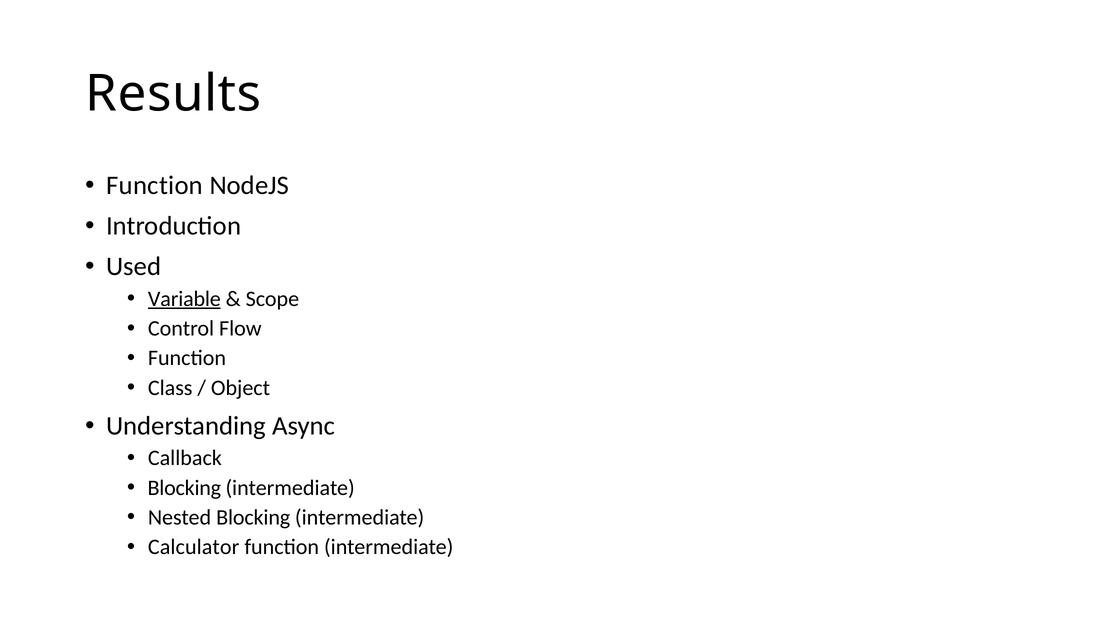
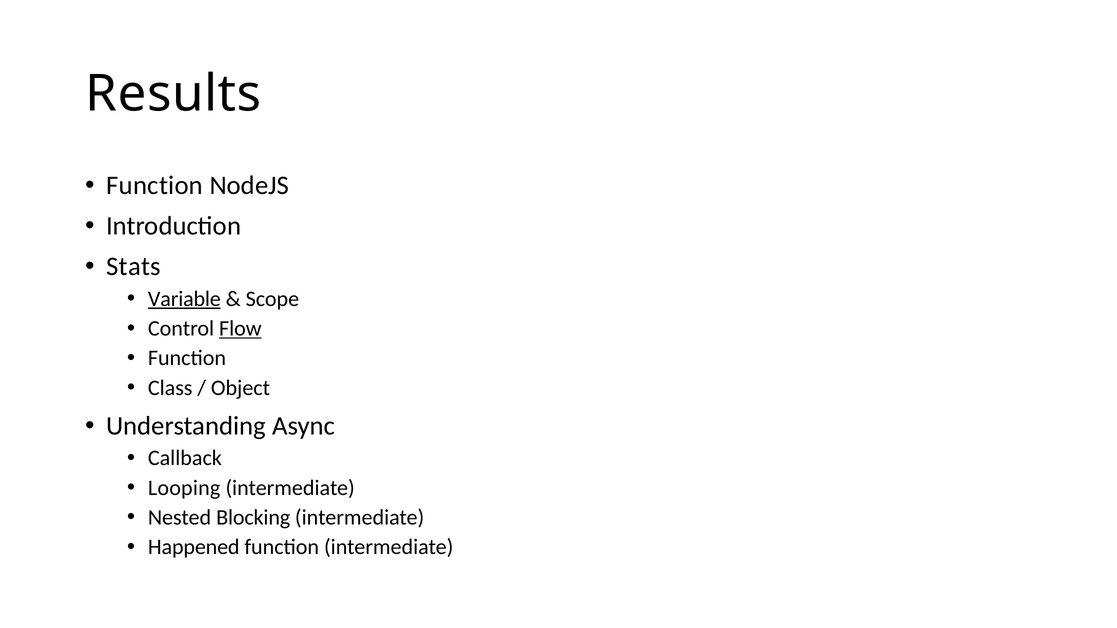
Used: Used -> Stats (134, 267)
Flow underline: none -> present (240, 329)
Blocking: Blocking -> Looping (184, 488)
Calculator: Calculator -> Happened (194, 547)
